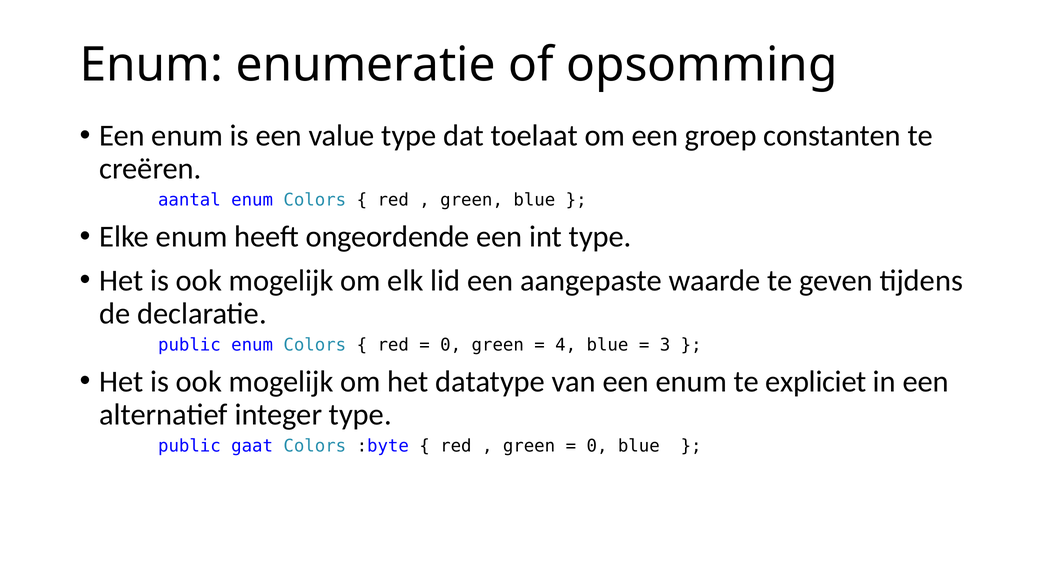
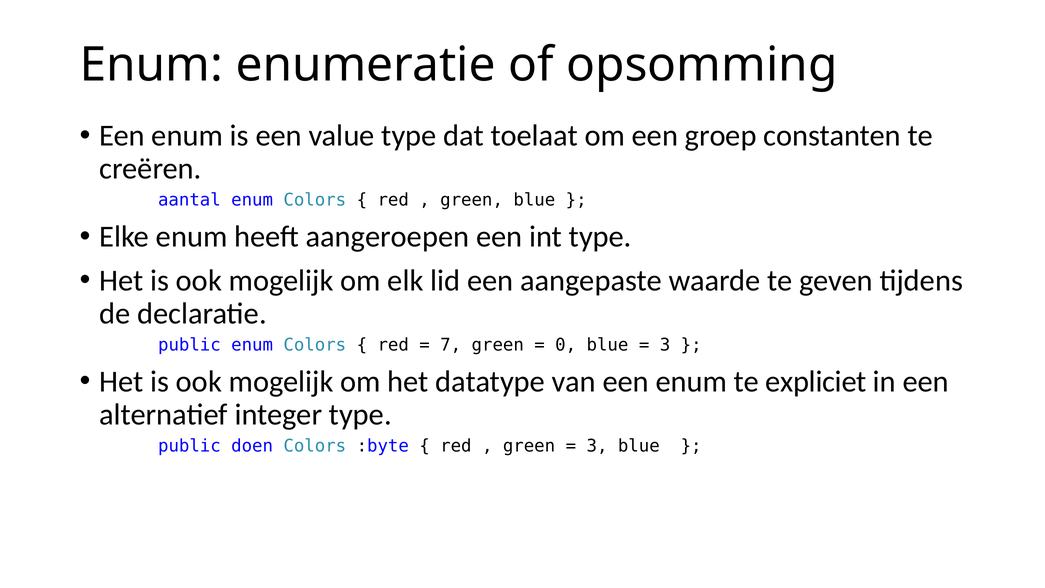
ongeordende: ongeordende -> aangeroepen (387, 237)
0: 0 -> 7 (451, 345)
4: 4 -> 0 (566, 345)
gaat: gaat -> doen (252, 446)
0: 0 -> 3 (597, 446)
